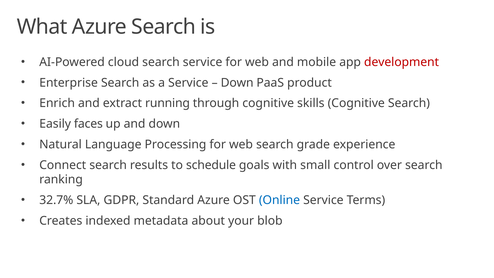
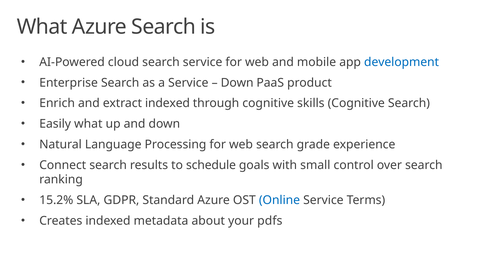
development colour: red -> blue (402, 62)
extract running: running -> indexed (168, 103)
Easily faces: faces -> what (88, 124)
32.7%: 32.7% -> 15.2% (56, 200)
blob: blob -> pdfs (270, 221)
